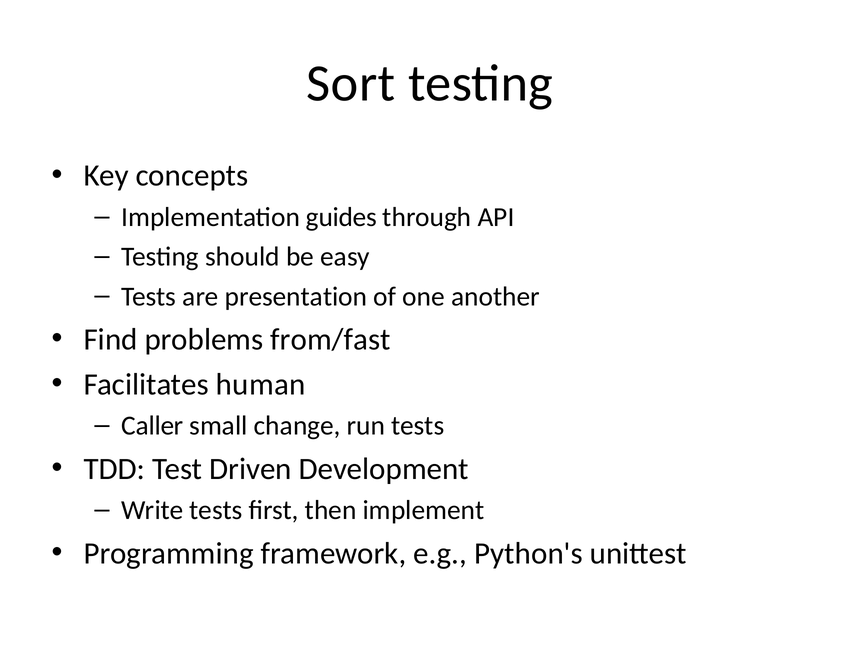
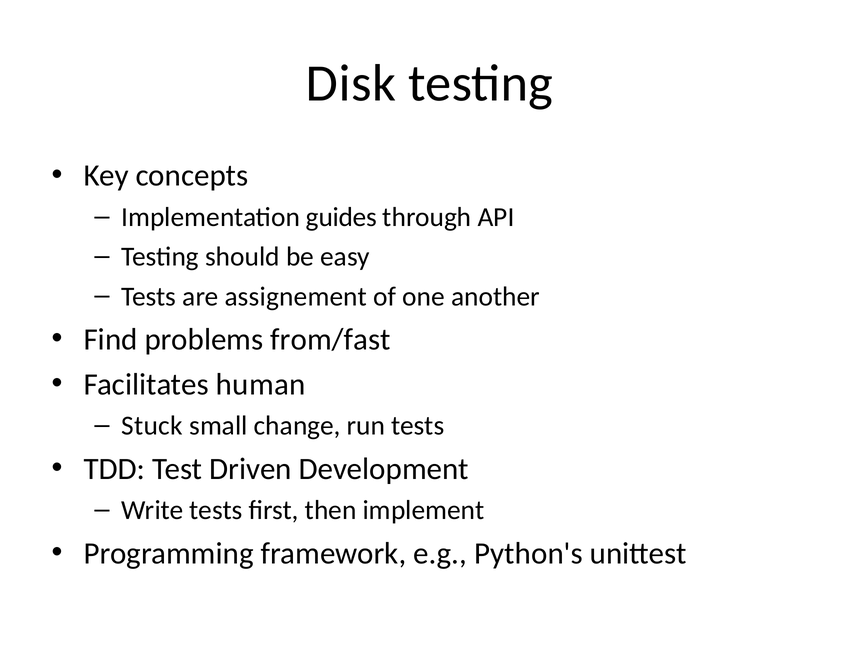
Sort: Sort -> Disk (351, 83)
presentation: presentation -> assignement (296, 296)
Caller: Caller -> Stuck (152, 425)
